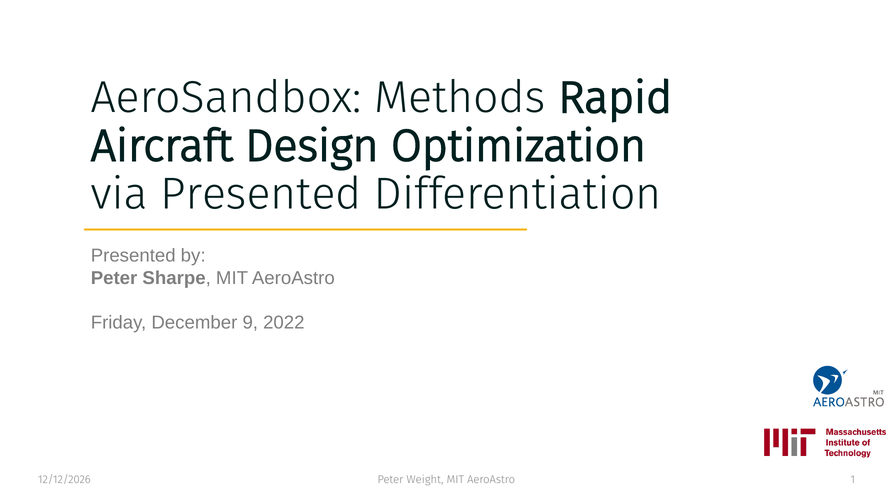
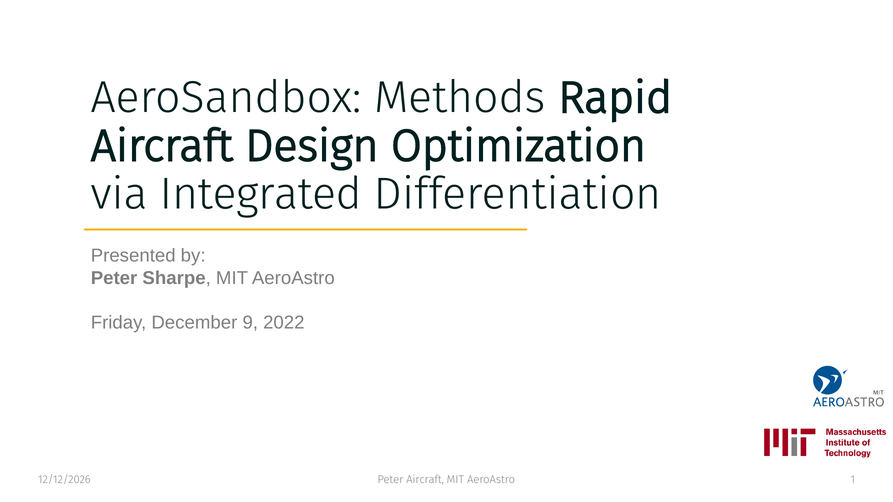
via Presented: Presented -> Integrated (261, 194)
Peter Weight: Weight -> Aircraft (425, 480)
